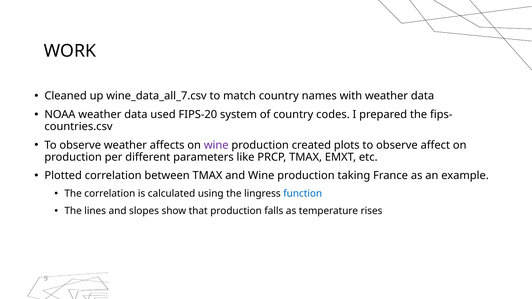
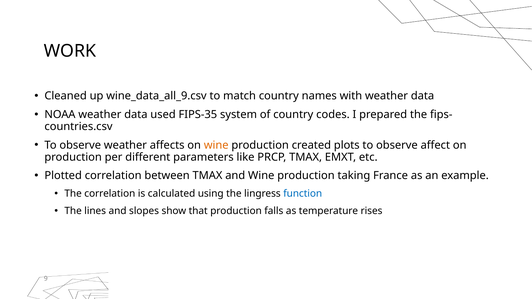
wine_data_all_7.csv: wine_data_all_7.csv -> wine_data_all_9.csv (156, 96)
FIPS-20: FIPS-20 -> FIPS-35 (198, 115)
wine colour: purple -> orange (216, 145)
